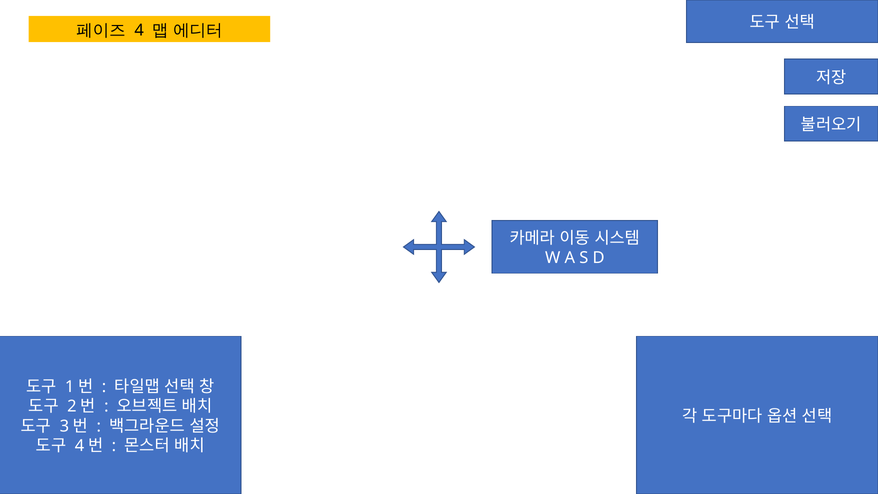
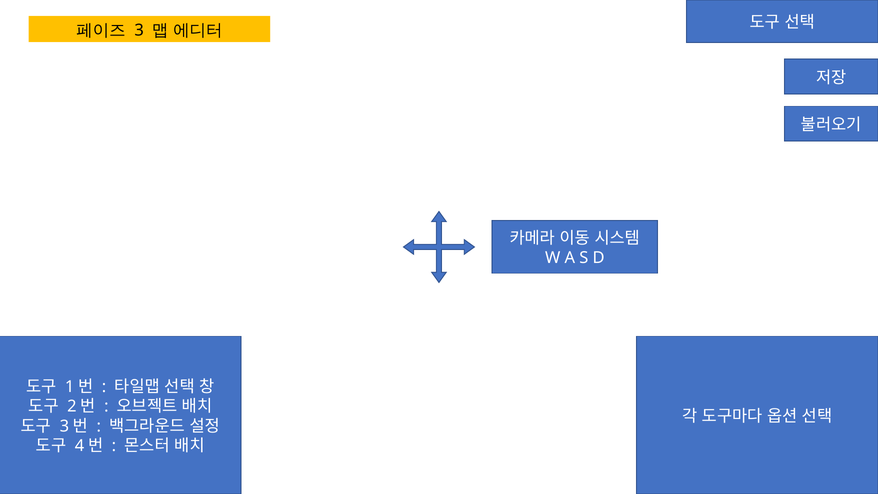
4: 4 -> 3 (139, 30)
